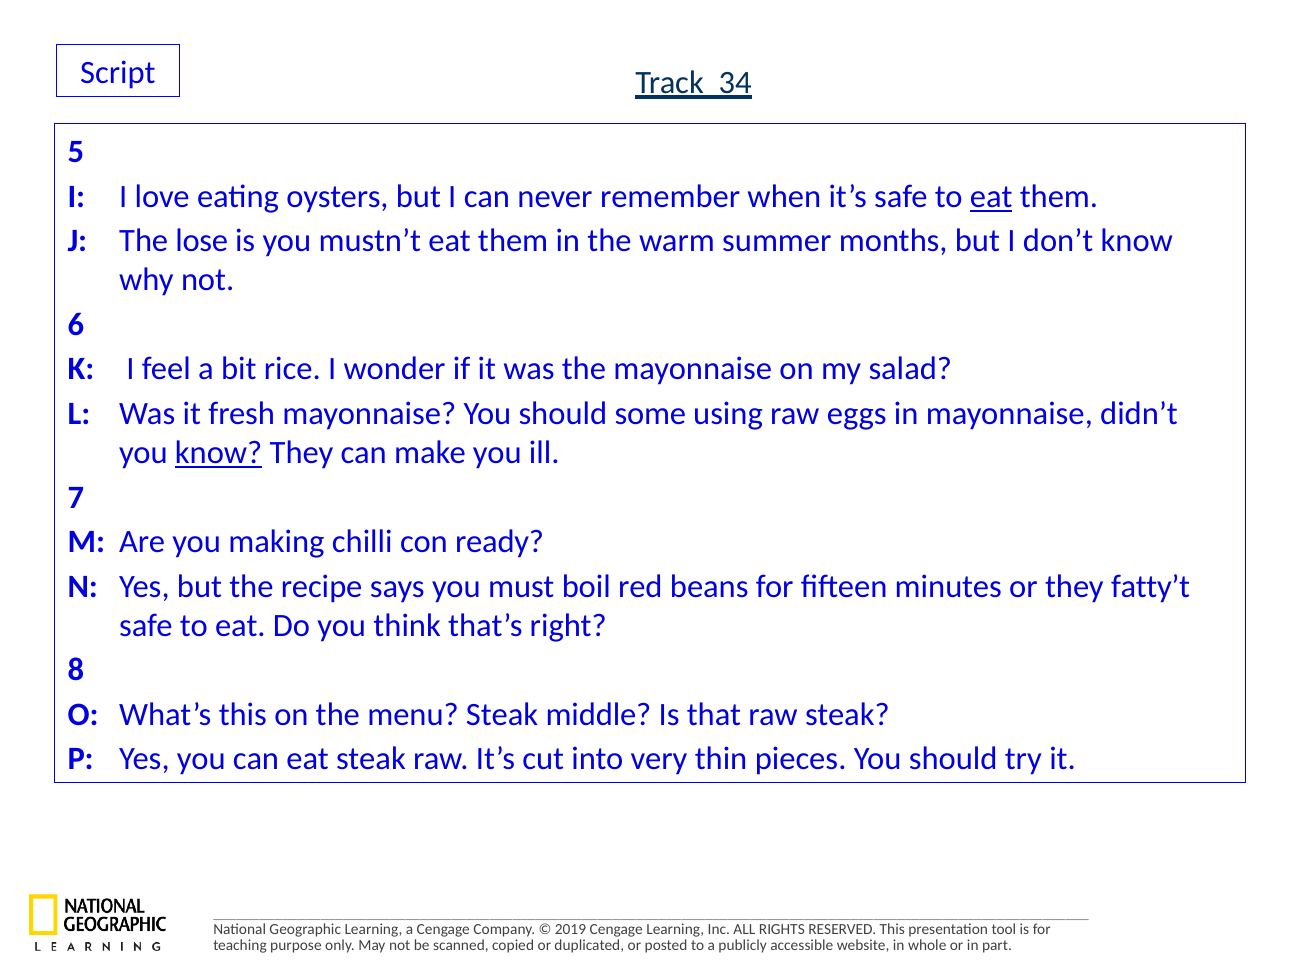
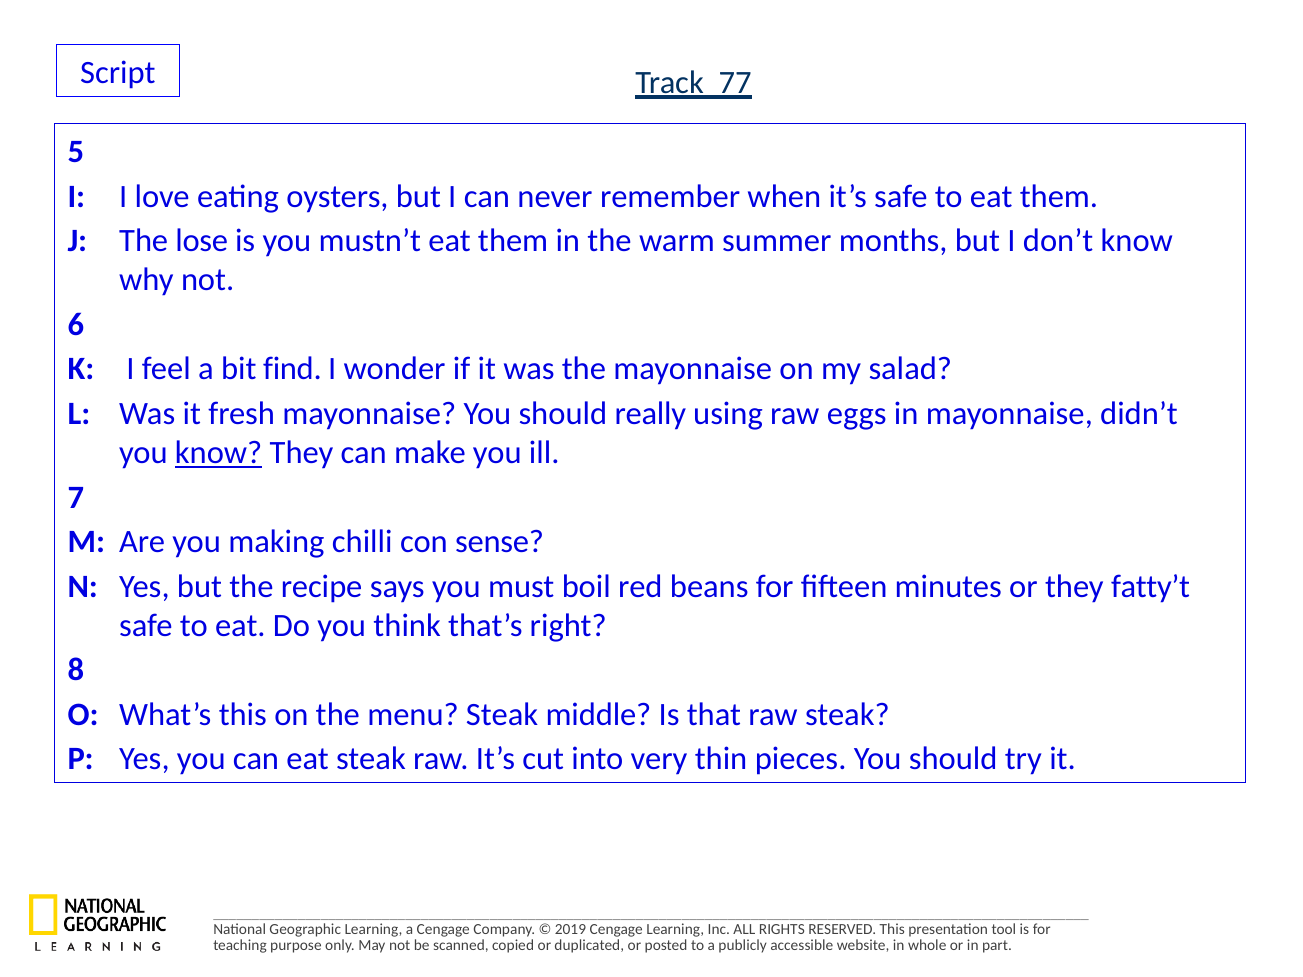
34: 34 -> 77 (735, 83)
eat underline: present -> none (991, 197)
rice: rice -> find (292, 369)
some: some -> really (650, 414)
ready: ready -> sense (500, 542)
